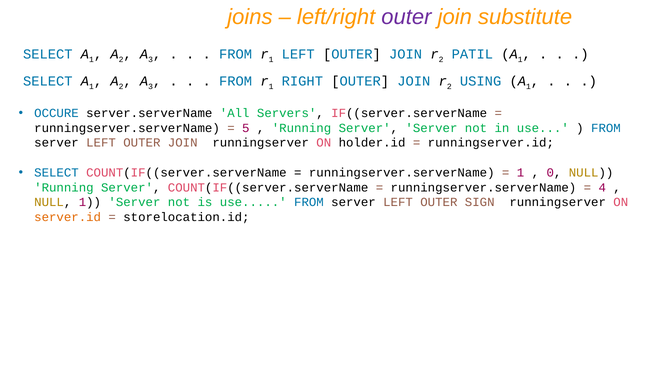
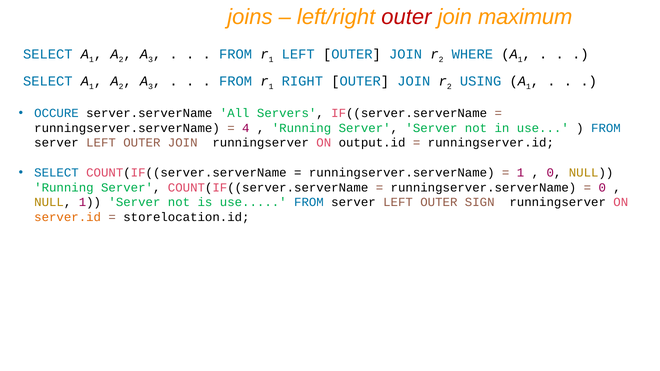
outer colour: purple -> red (406, 17)
substitute: substitute -> maximum (525, 17)
PATIL: PATIL -> WHERE (472, 54)
5: 5 -> 4 (246, 128)
holder.id: holder.id -> output.id (372, 143)
4: 4 -> 0 (602, 188)
